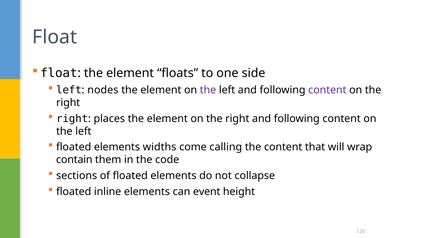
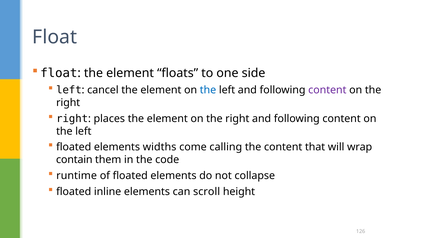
nodes: nodes -> cancel (103, 90)
the colour: purple -> blue (208, 90)
sections: sections -> runtime (77, 176)
event: event -> scroll (207, 192)
